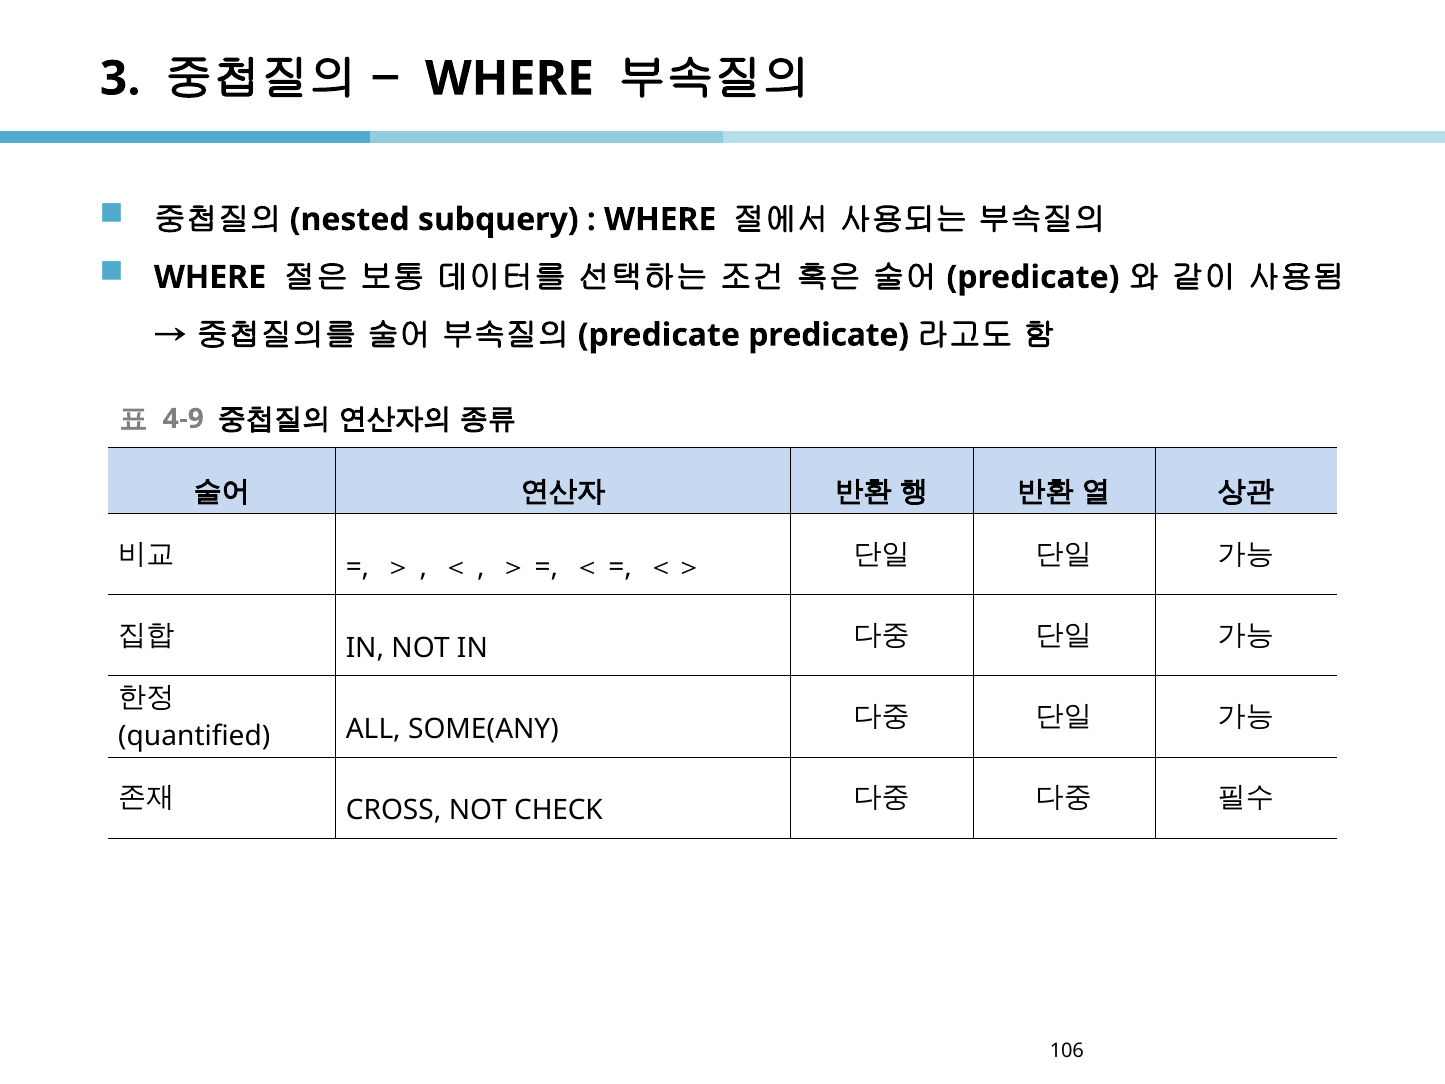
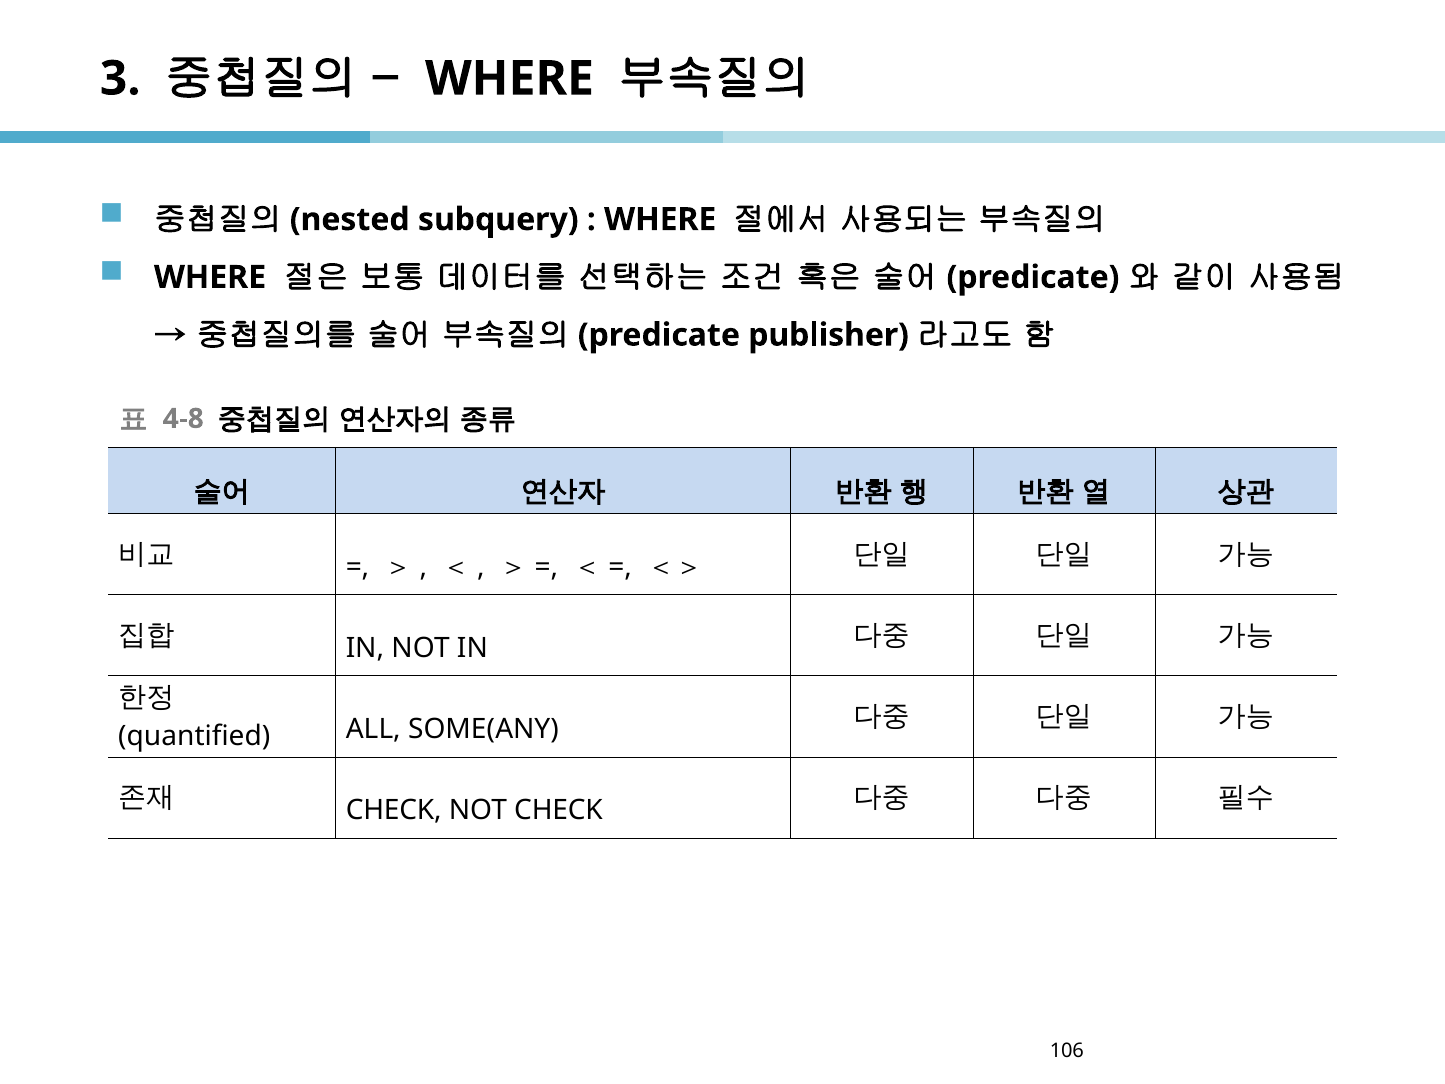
predicate: predicate -> publisher (829, 335)
4-9: 4-9 -> 4-8 (183, 419)
CROSS: CROSS -> CHECK (394, 810)
